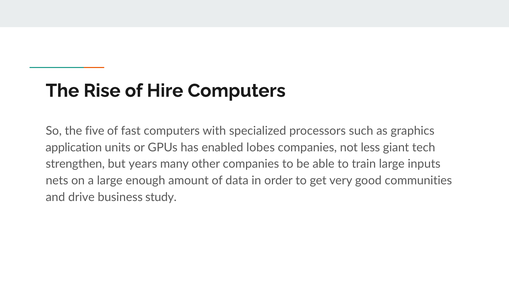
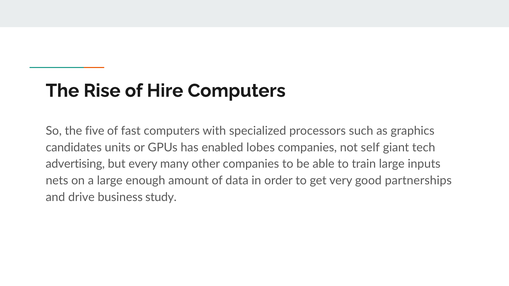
application: application -> candidates (74, 148)
less: less -> self (370, 148)
strengthen: strengthen -> advertising (75, 164)
years: years -> every (143, 164)
communities: communities -> partnerships (418, 181)
